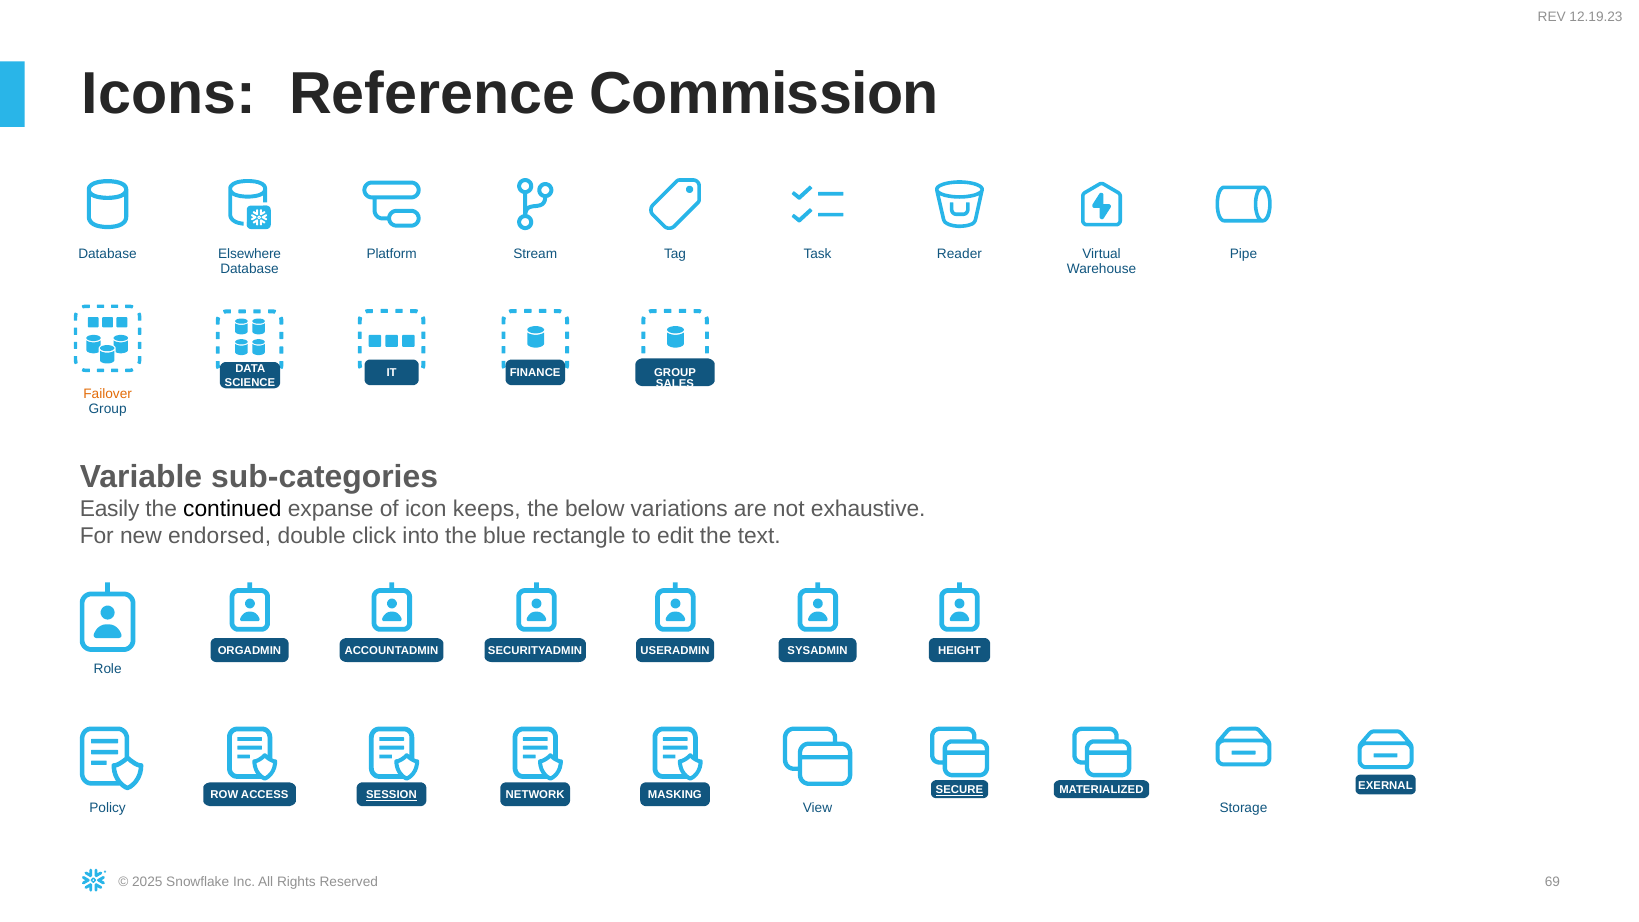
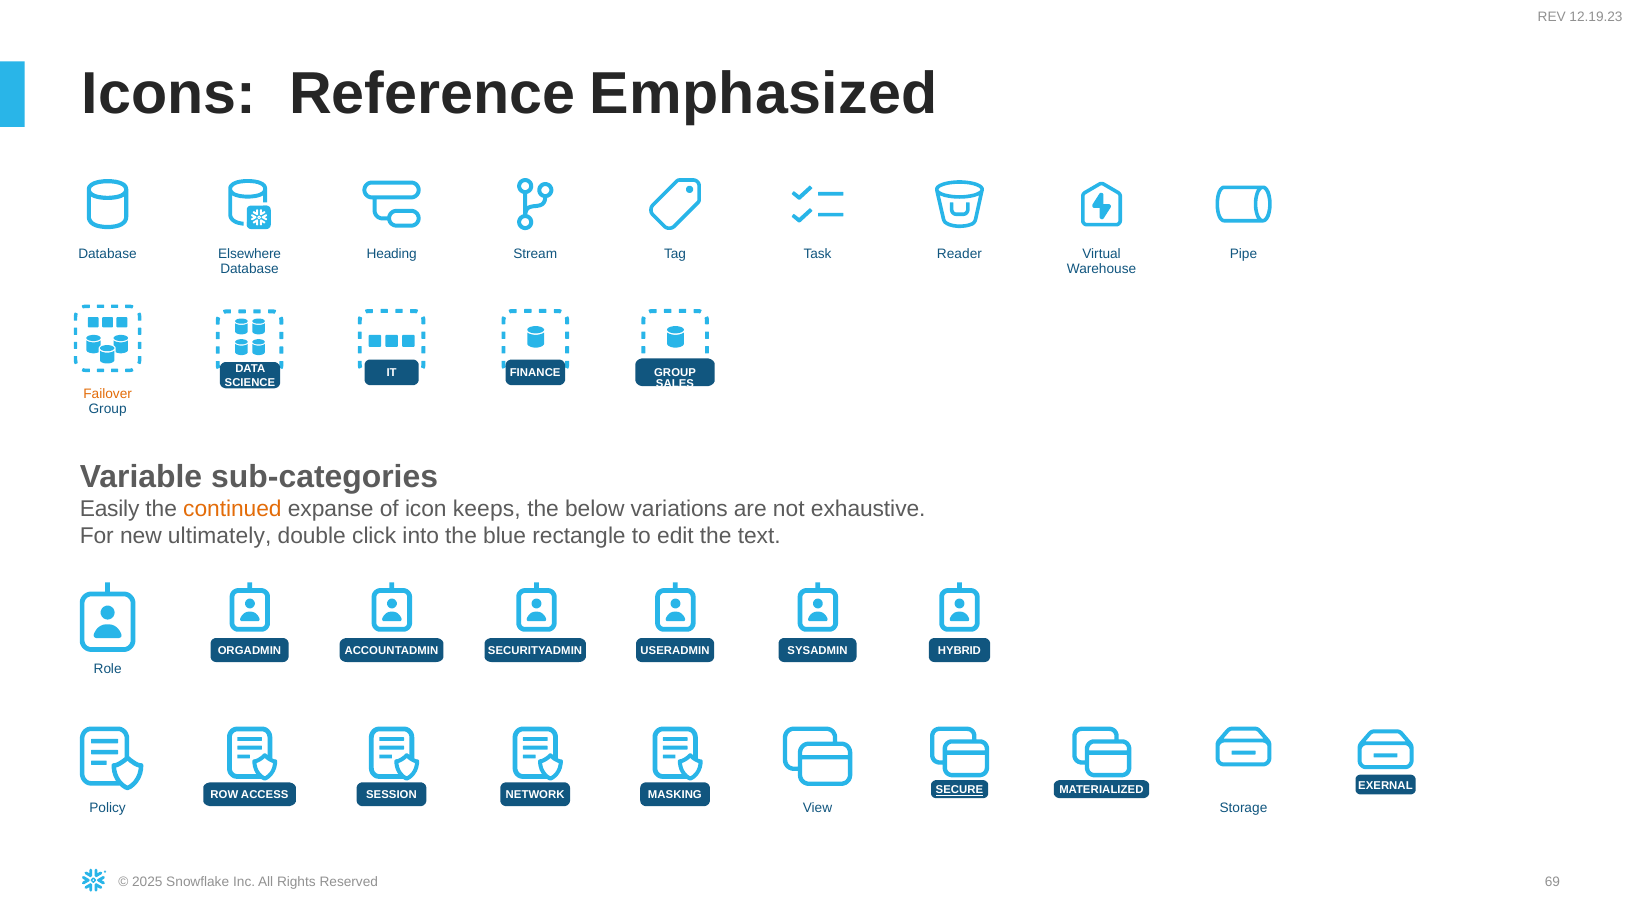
Commission: Commission -> Emphasized (764, 94)
Platform: Platform -> Heading (392, 254)
continued colour: black -> orange (232, 509)
endorsed: endorsed -> ultimately (220, 536)
HEIGHT: HEIGHT -> HYBRID (959, 651)
SESSION underline: present -> none (391, 795)
